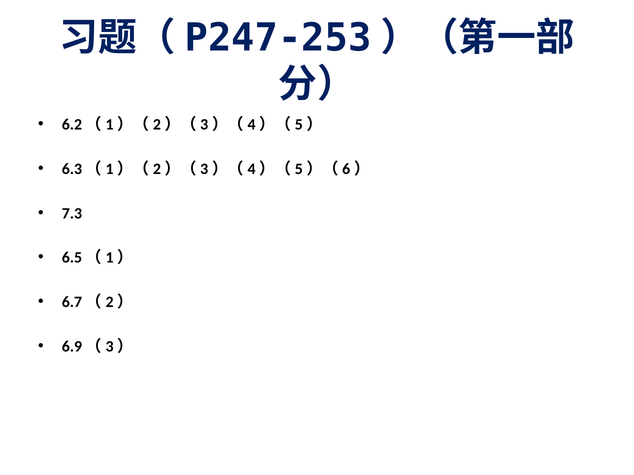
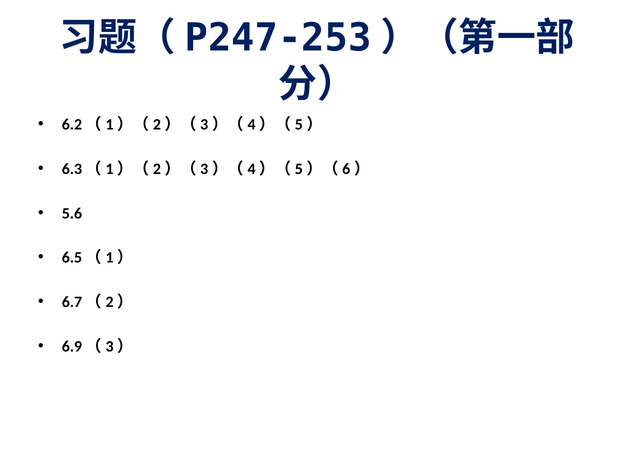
7.3: 7.3 -> 5.6 (72, 213)
